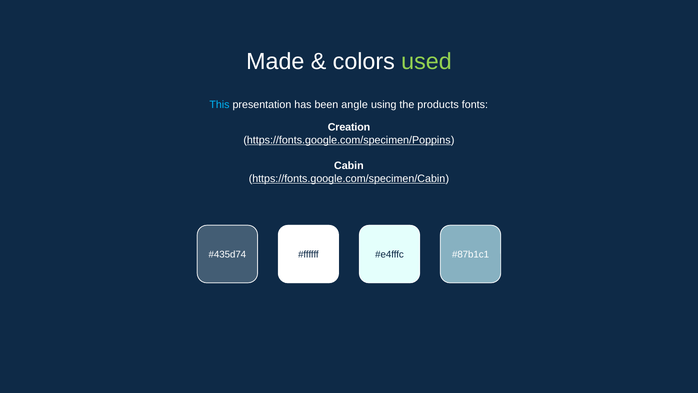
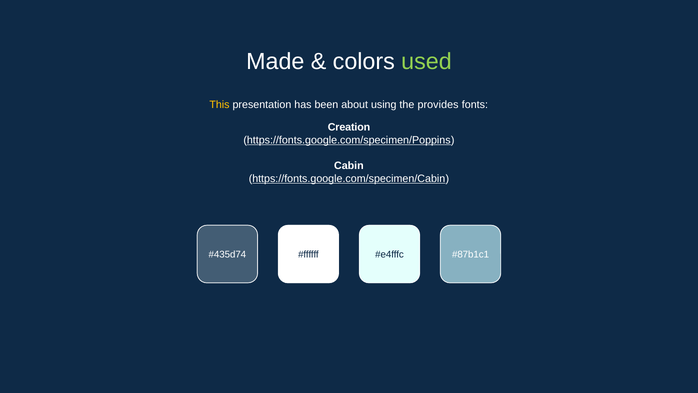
This colour: light blue -> yellow (220, 105)
angle: angle -> about (355, 105)
products: products -> provides (438, 105)
